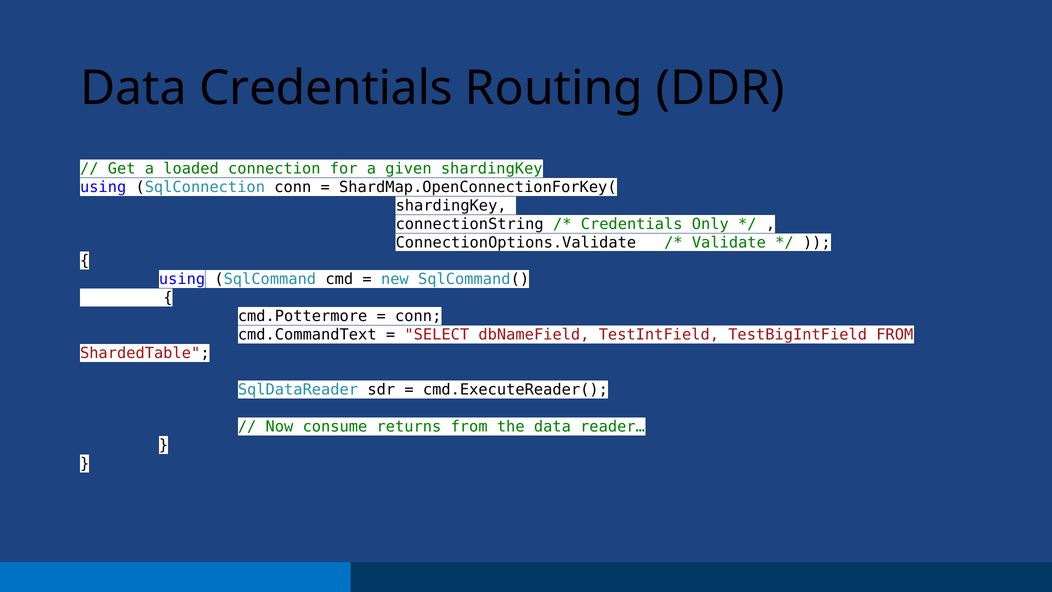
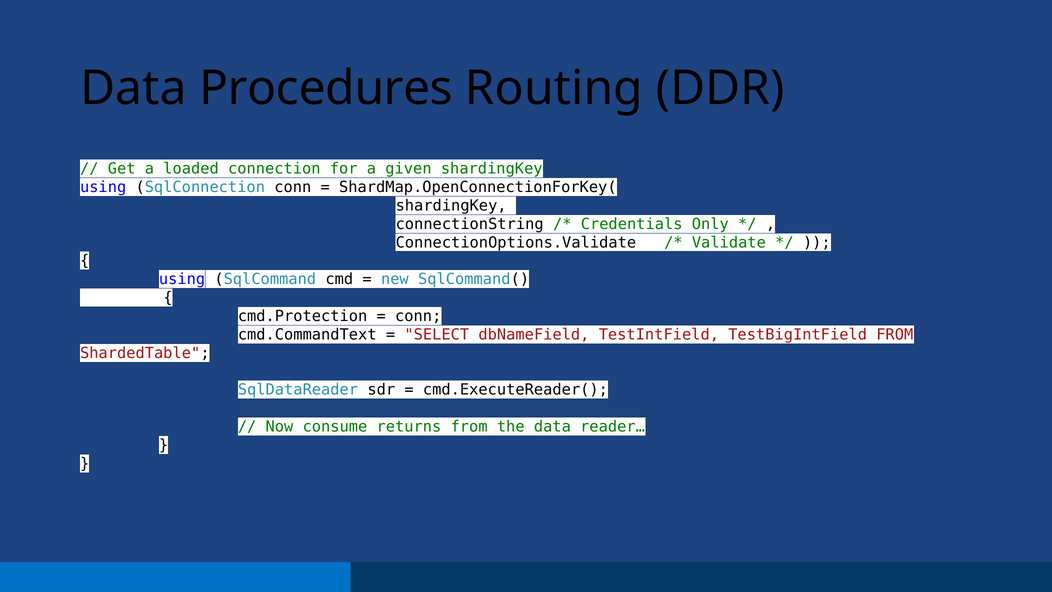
Data Credentials: Credentials -> Procedures (326, 88)
cmd.Pottermore: cmd.Pottermore -> cmd.Protection (303, 316)
